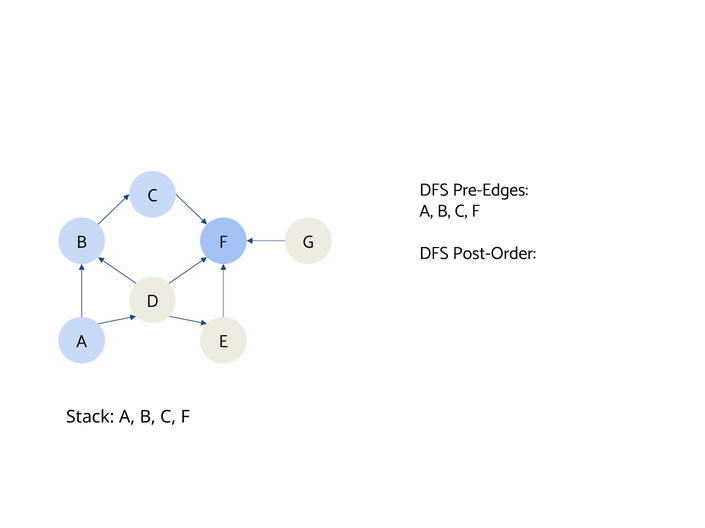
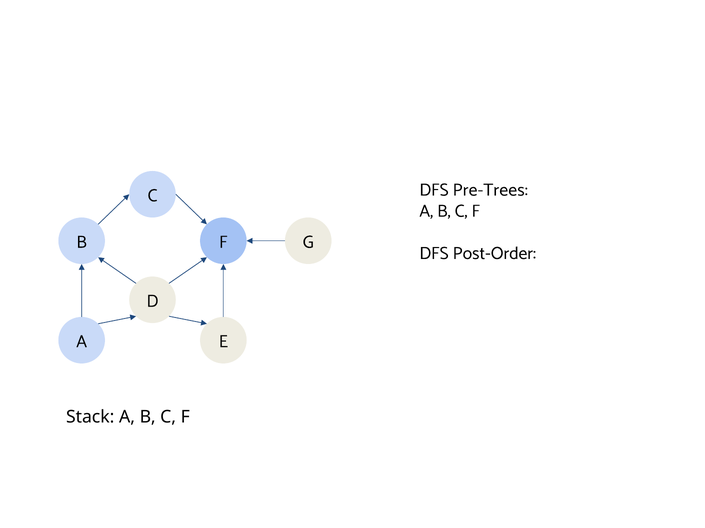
Pre-Edges: Pre-Edges -> Pre-Trees (490, 190)
